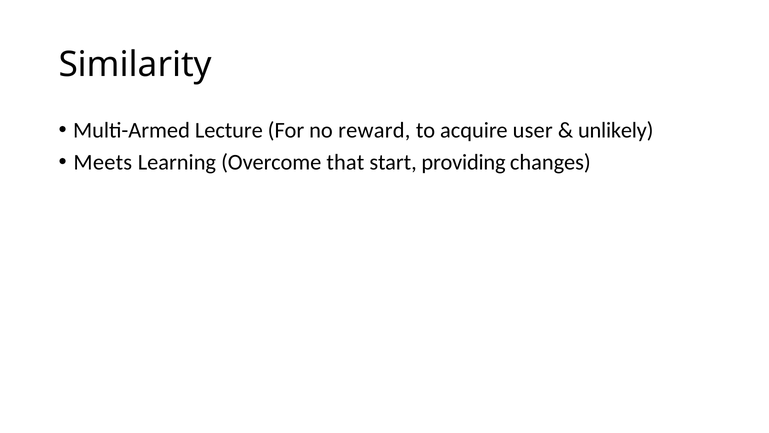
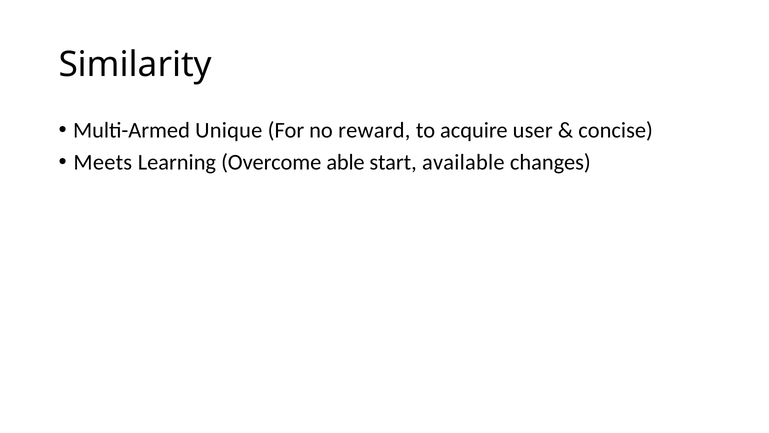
Lecture: Lecture -> Unique (229, 130)
unlikely: unlikely -> concise (616, 130)
that: that -> able (346, 162)
providing: providing -> available (463, 162)
